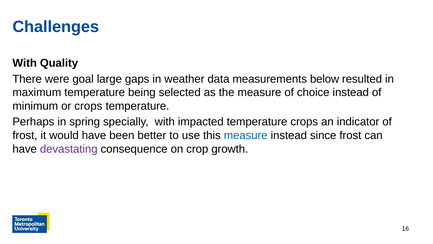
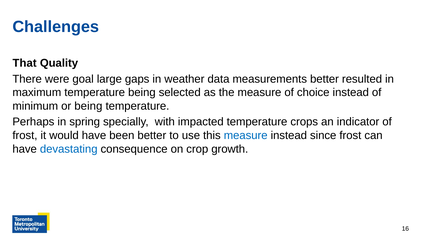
With: With -> That (25, 63)
measurements below: below -> better (325, 79)
or crops: crops -> being (88, 106)
devastating colour: purple -> blue (69, 149)
